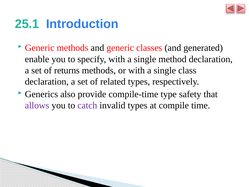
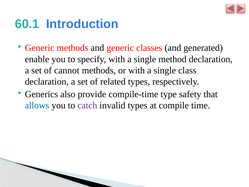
25.1: 25.1 -> 60.1 (27, 24)
returns: returns -> cannot (67, 70)
allows colour: purple -> blue (37, 105)
